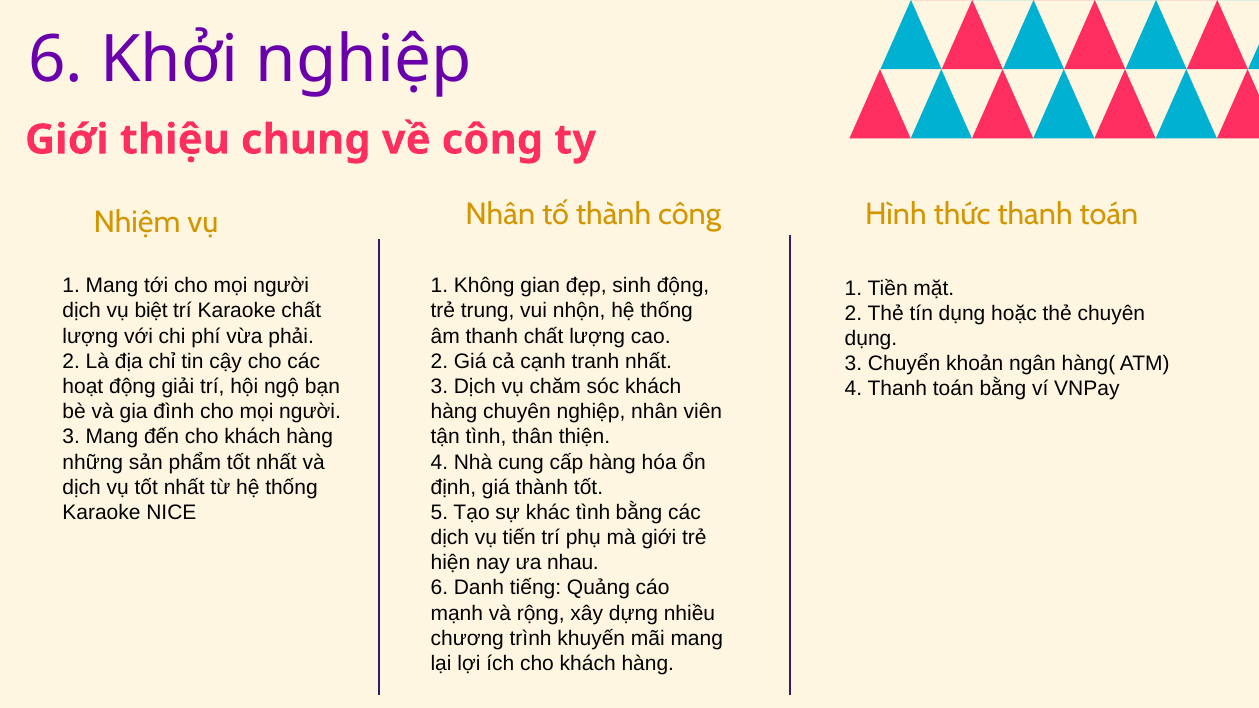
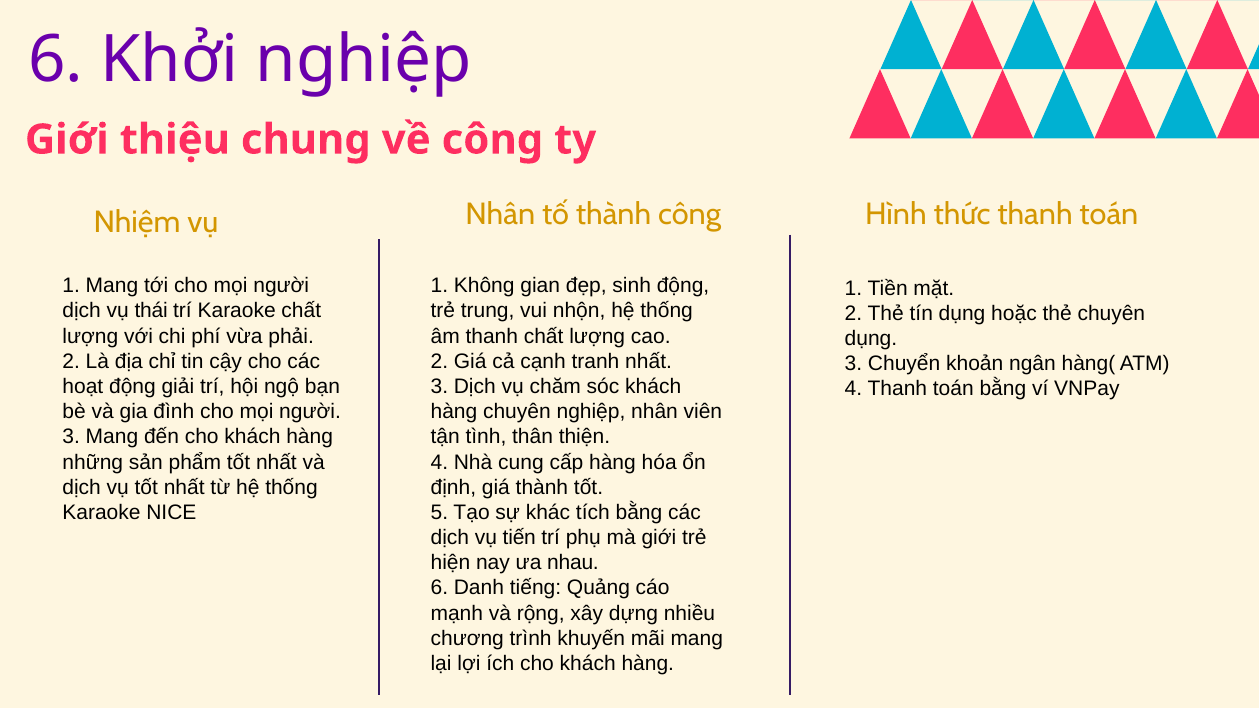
biệt: biệt -> thái (151, 311)
khác tình: tình -> tích (593, 513)
